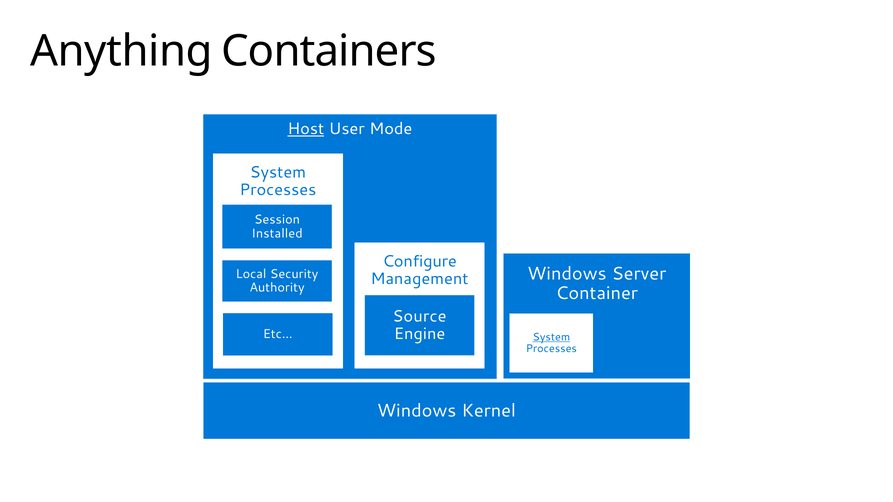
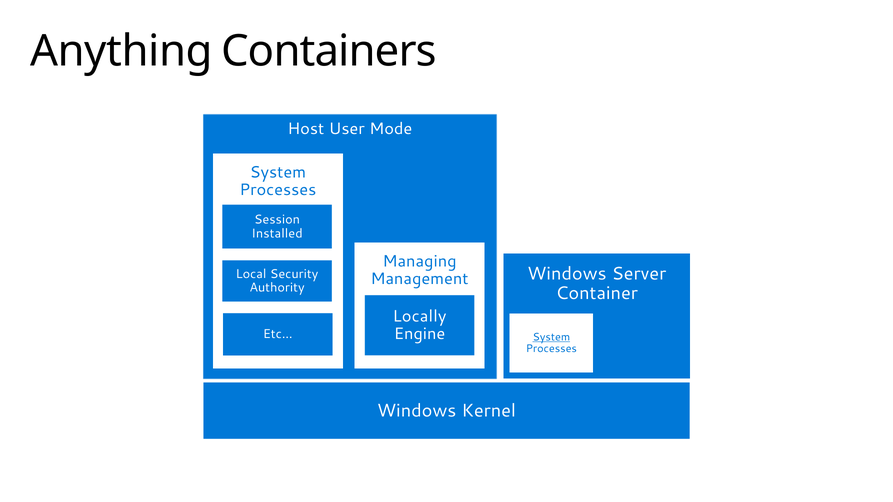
Host underline: present -> none (306, 129)
Configure: Configure -> Managing (420, 261)
Source: Source -> Locally (419, 317)
